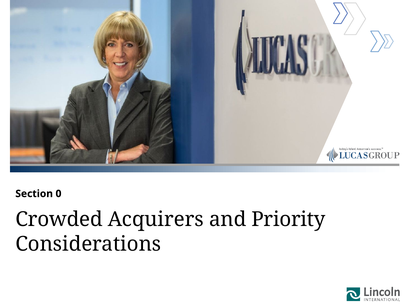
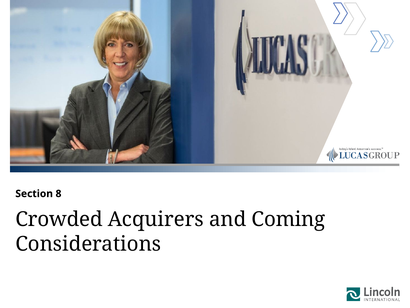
0: 0 -> 8 (58, 193)
Priority: Priority -> Coming (288, 219)
